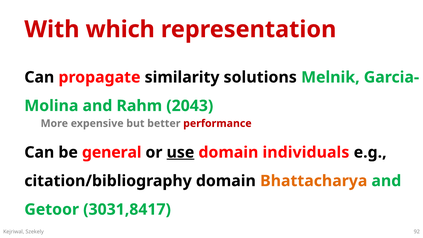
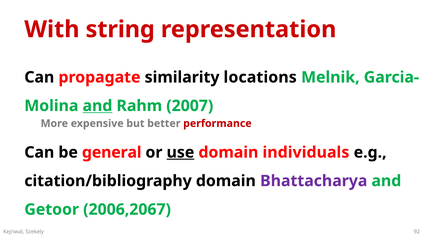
which: which -> string (120, 29)
solutions: solutions -> locations (260, 77)
and underline: none -> present (97, 106)
2043: 2043 -> 2007 (190, 106)
Bhattacharya colour: orange -> purple (314, 181)
3031,8417: 3031,8417 -> 2006,2067 (127, 209)
